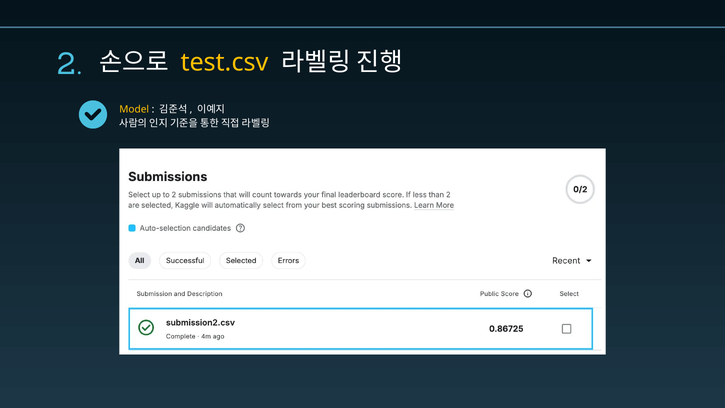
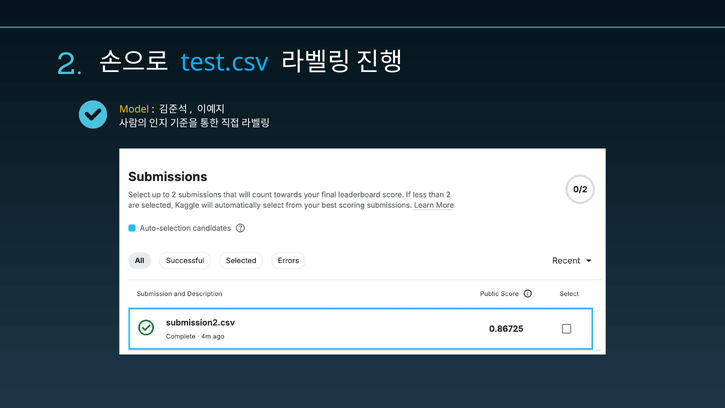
test.csv colour: yellow -> light blue (225, 63)
